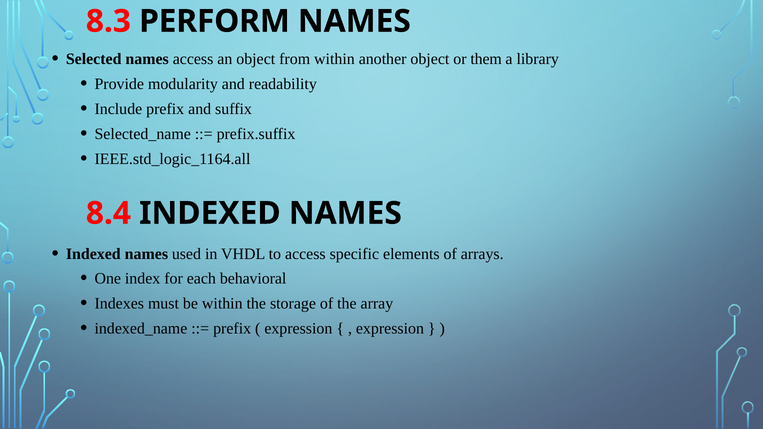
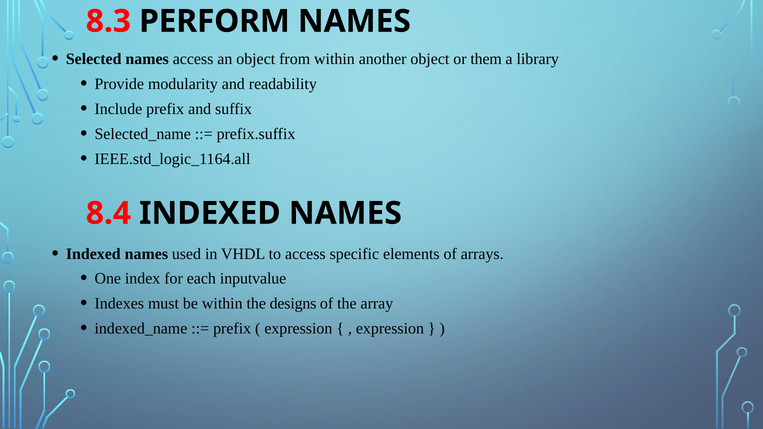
behavioral: behavioral -> inputvalue (253, 279)
storage: storage -> designs (293, 304)
